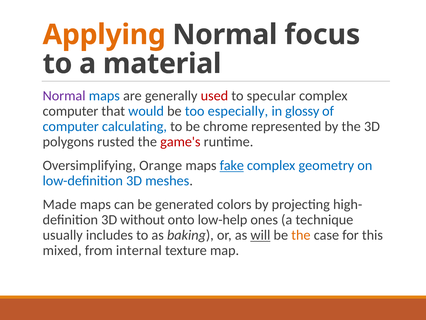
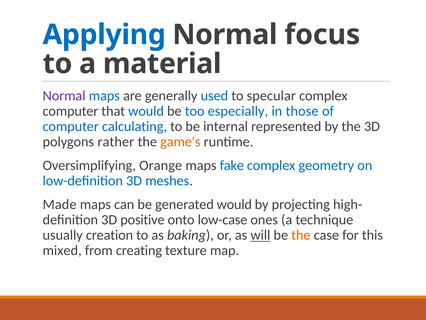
Applying colour: orange -> blue (104, 35)
used colour: red -> blue (214, 96)
glossy: glossy -> those (302, 111)
chrome: chrome -> internal (226, 126)
rusted: rusted -> rather (116, 142)
game's colour: red -> orange (180, 142)
fake underline: present -> none (232, 165)
generated colors: colors -> would (234, 204)
without: without -> positive (142, 220)
low-help: low-help -> low-case (223, 220)
includes: includes -> creation (110, 235)
internal: internal -> creating (139, 250)
